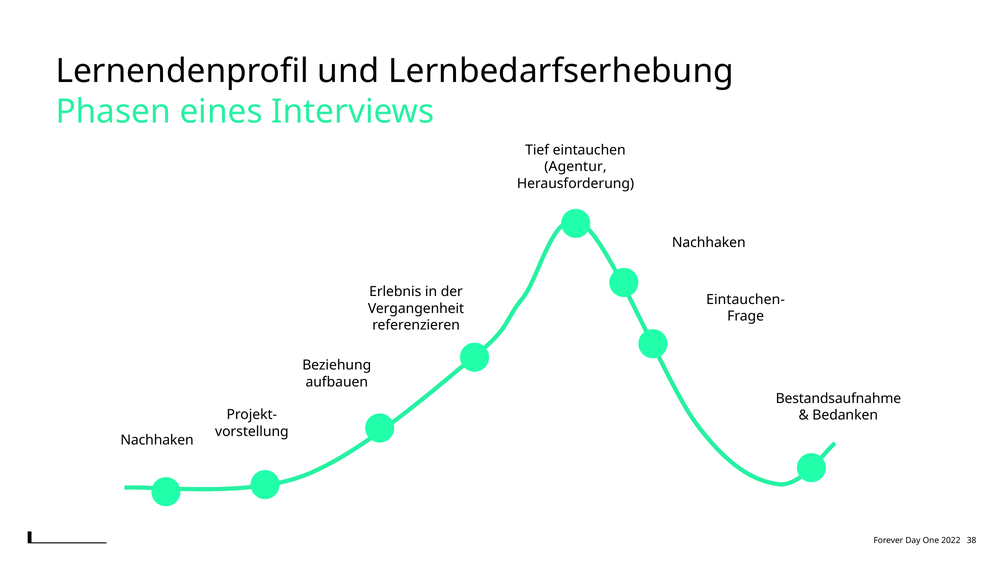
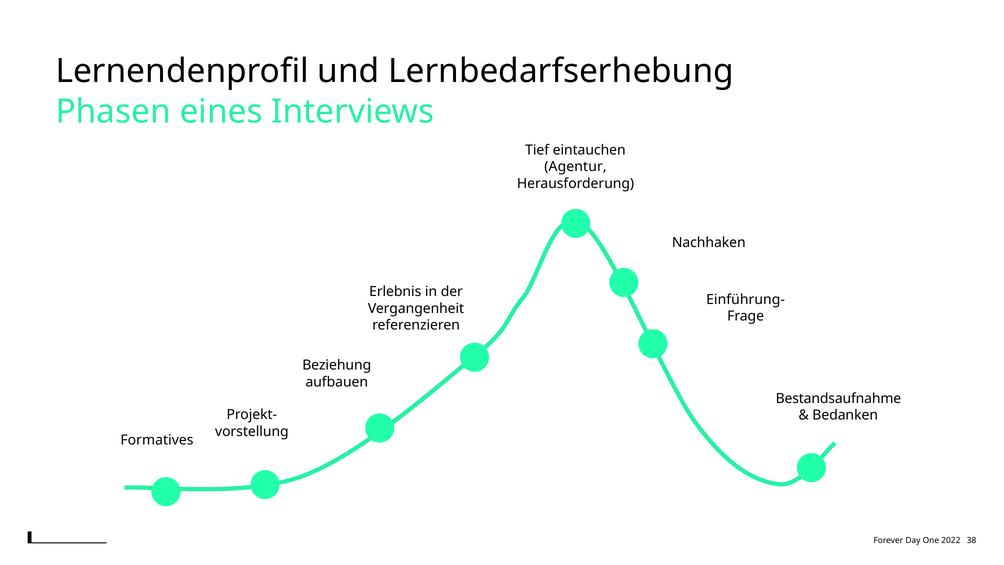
Eintauchen-: Eintauchen- -> Einführung- (746, 299)
Nachhaken: Nachhaken -> Formatives (157, 440)
